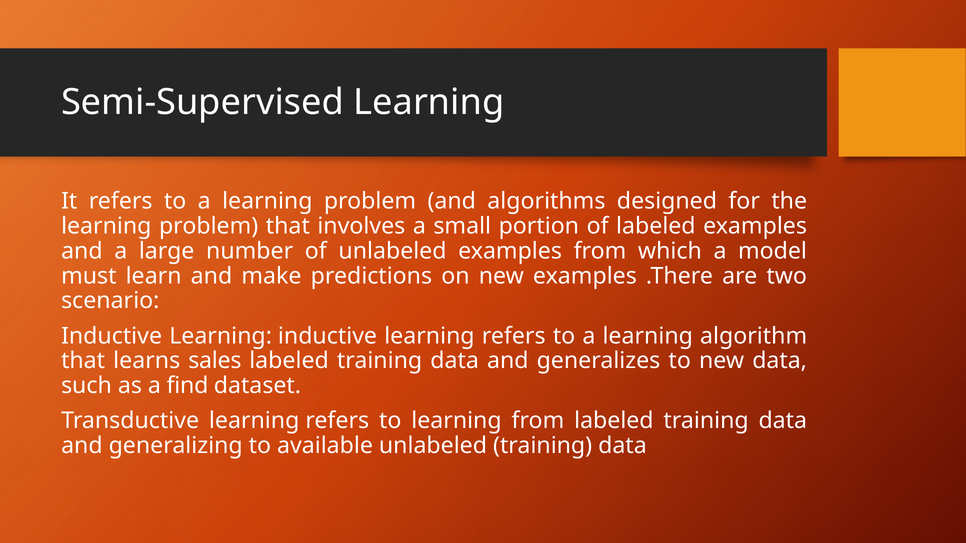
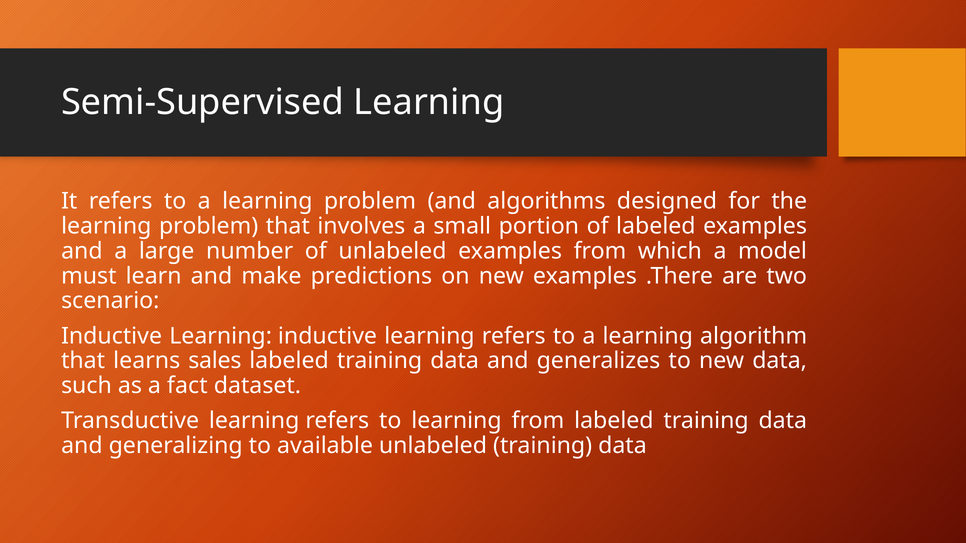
find: find -> fact (187, 386)
